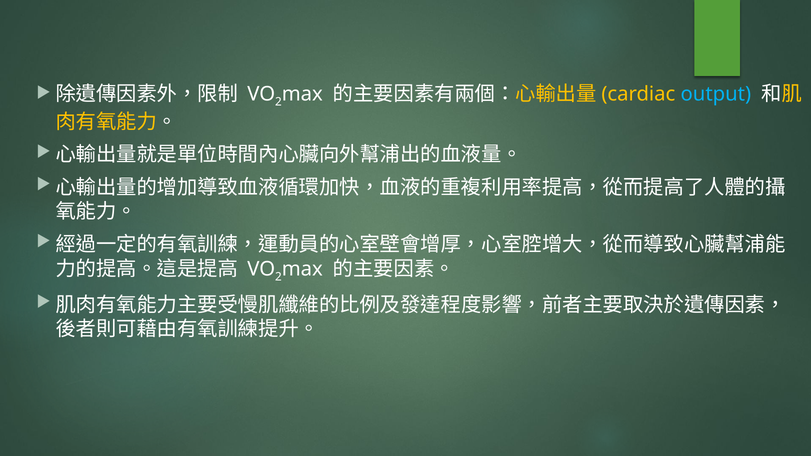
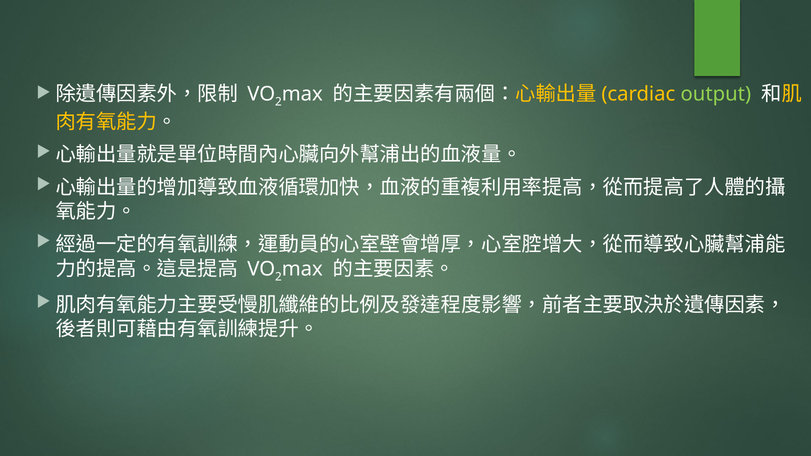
output colour: light blue -> light green (716, 94)
